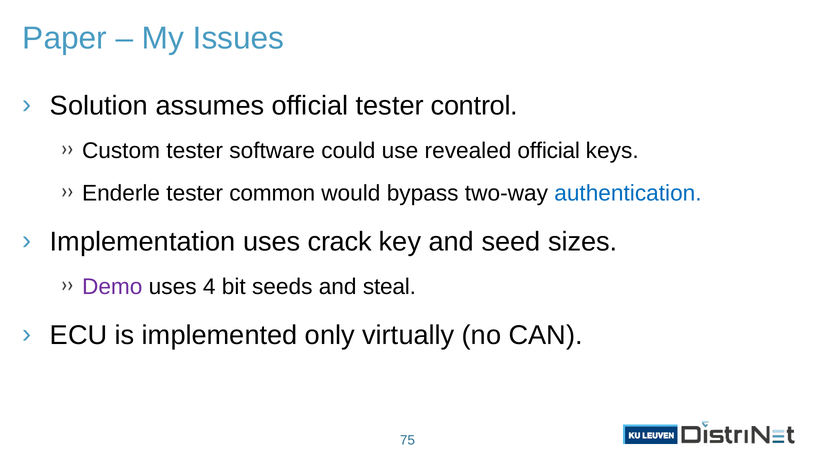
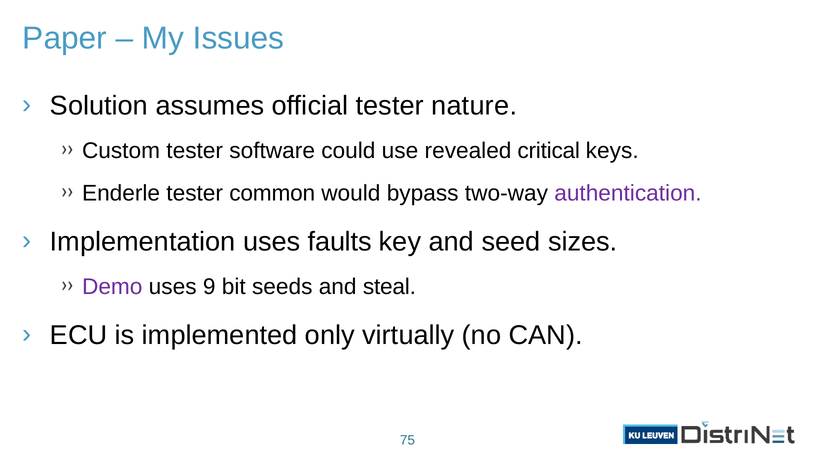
control: control -> nature (474, 106)
revealed official: official -> critical (549, 151)
authentication colour: blue -> purple (628, 194)
crack: crack -> faults (340, 242)
4: 4 -> 9 (209, 287)
